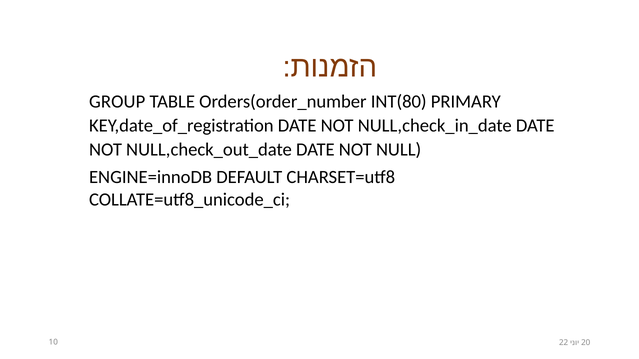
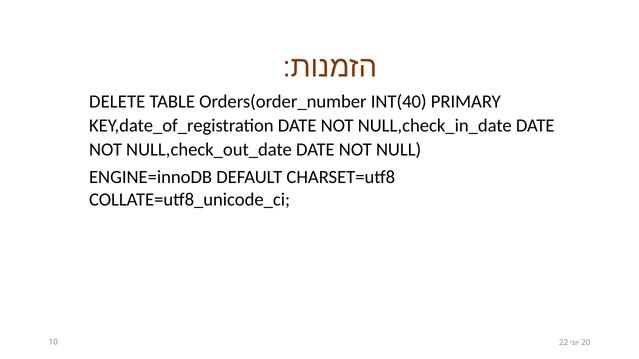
GROUP: GROUP -> DELETE (117, 102)
INT(80: INT(80 -> INT(40 (399, 102)
